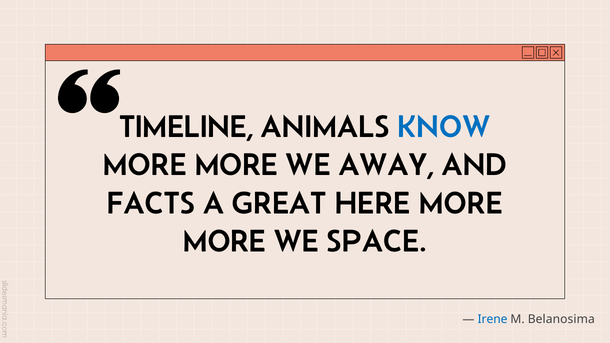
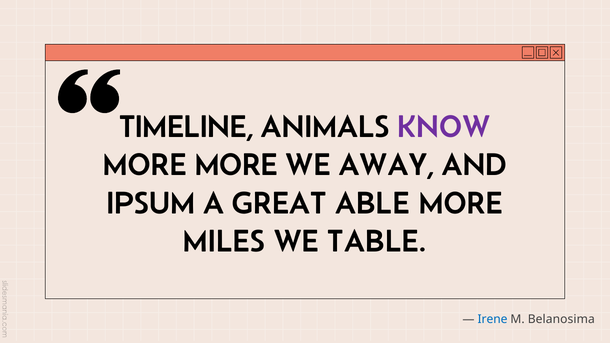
KNOW colour: blue -> purple (444, 127)
FACTS: FACTS -> IPSUM (151, 203)
HERE: HERE -> ABLE (372, 203)
MORE: MORE -> MILES (224, 241)
SPACE: SPACE -> TABLE (377, 241)
